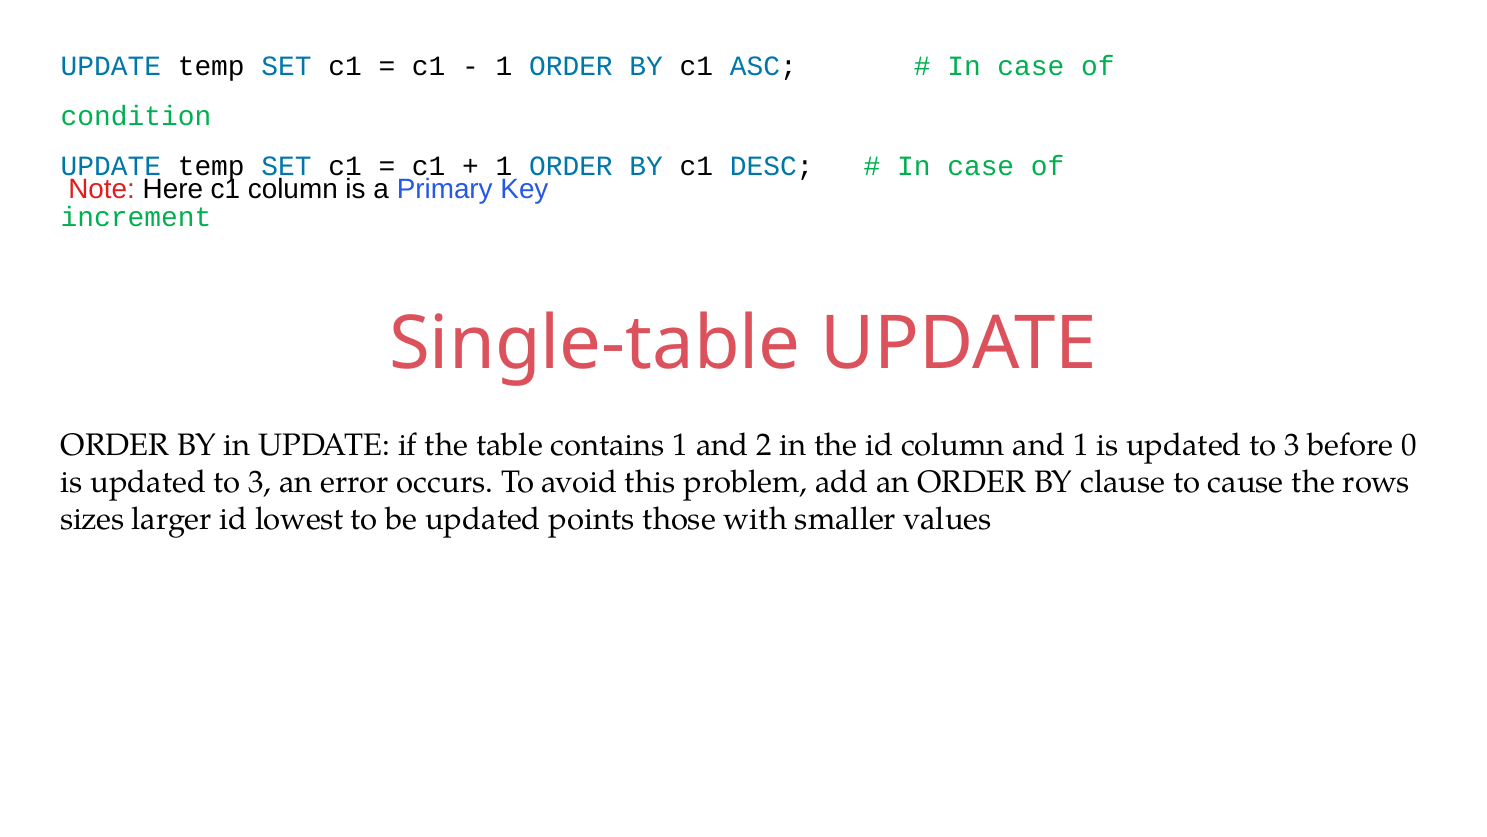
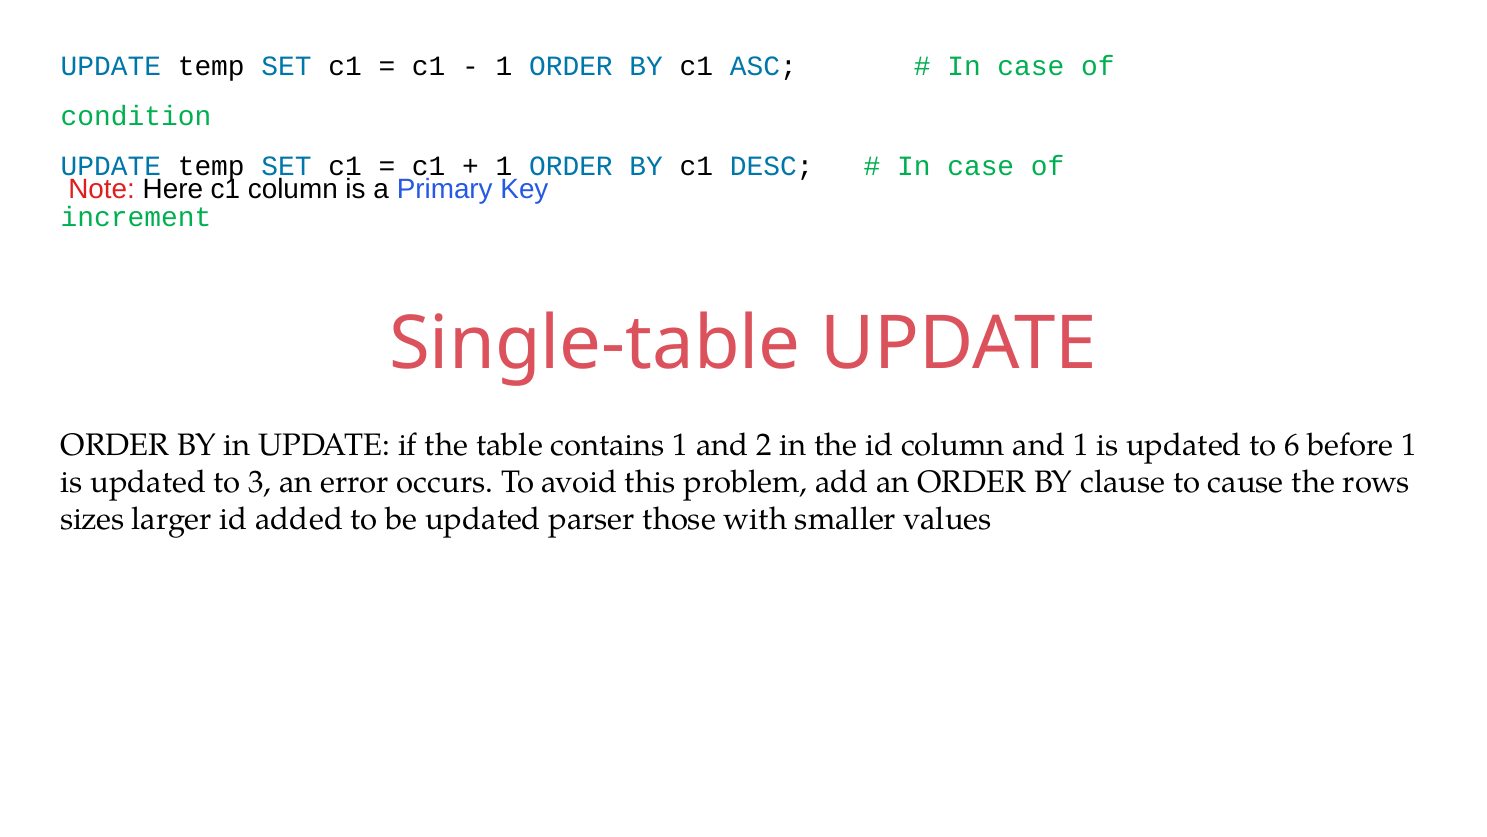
3: 3 -> 6 (1292, 444)
before 0: 0 -> 1 (1409, 444)
lowest: lowest -> added (299, 519)
points: points -> parser (592, 519)
